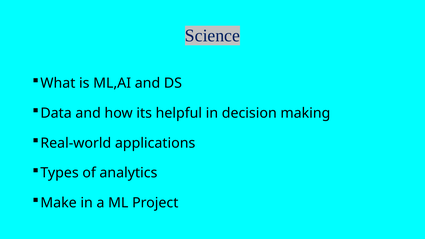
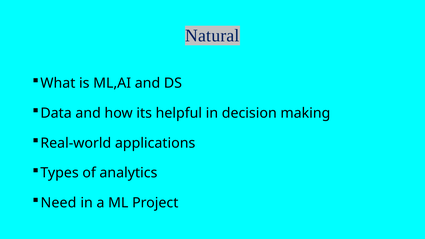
Science: Science -> Natural (212, 36)
Make: Make -> Need (58, 203)
